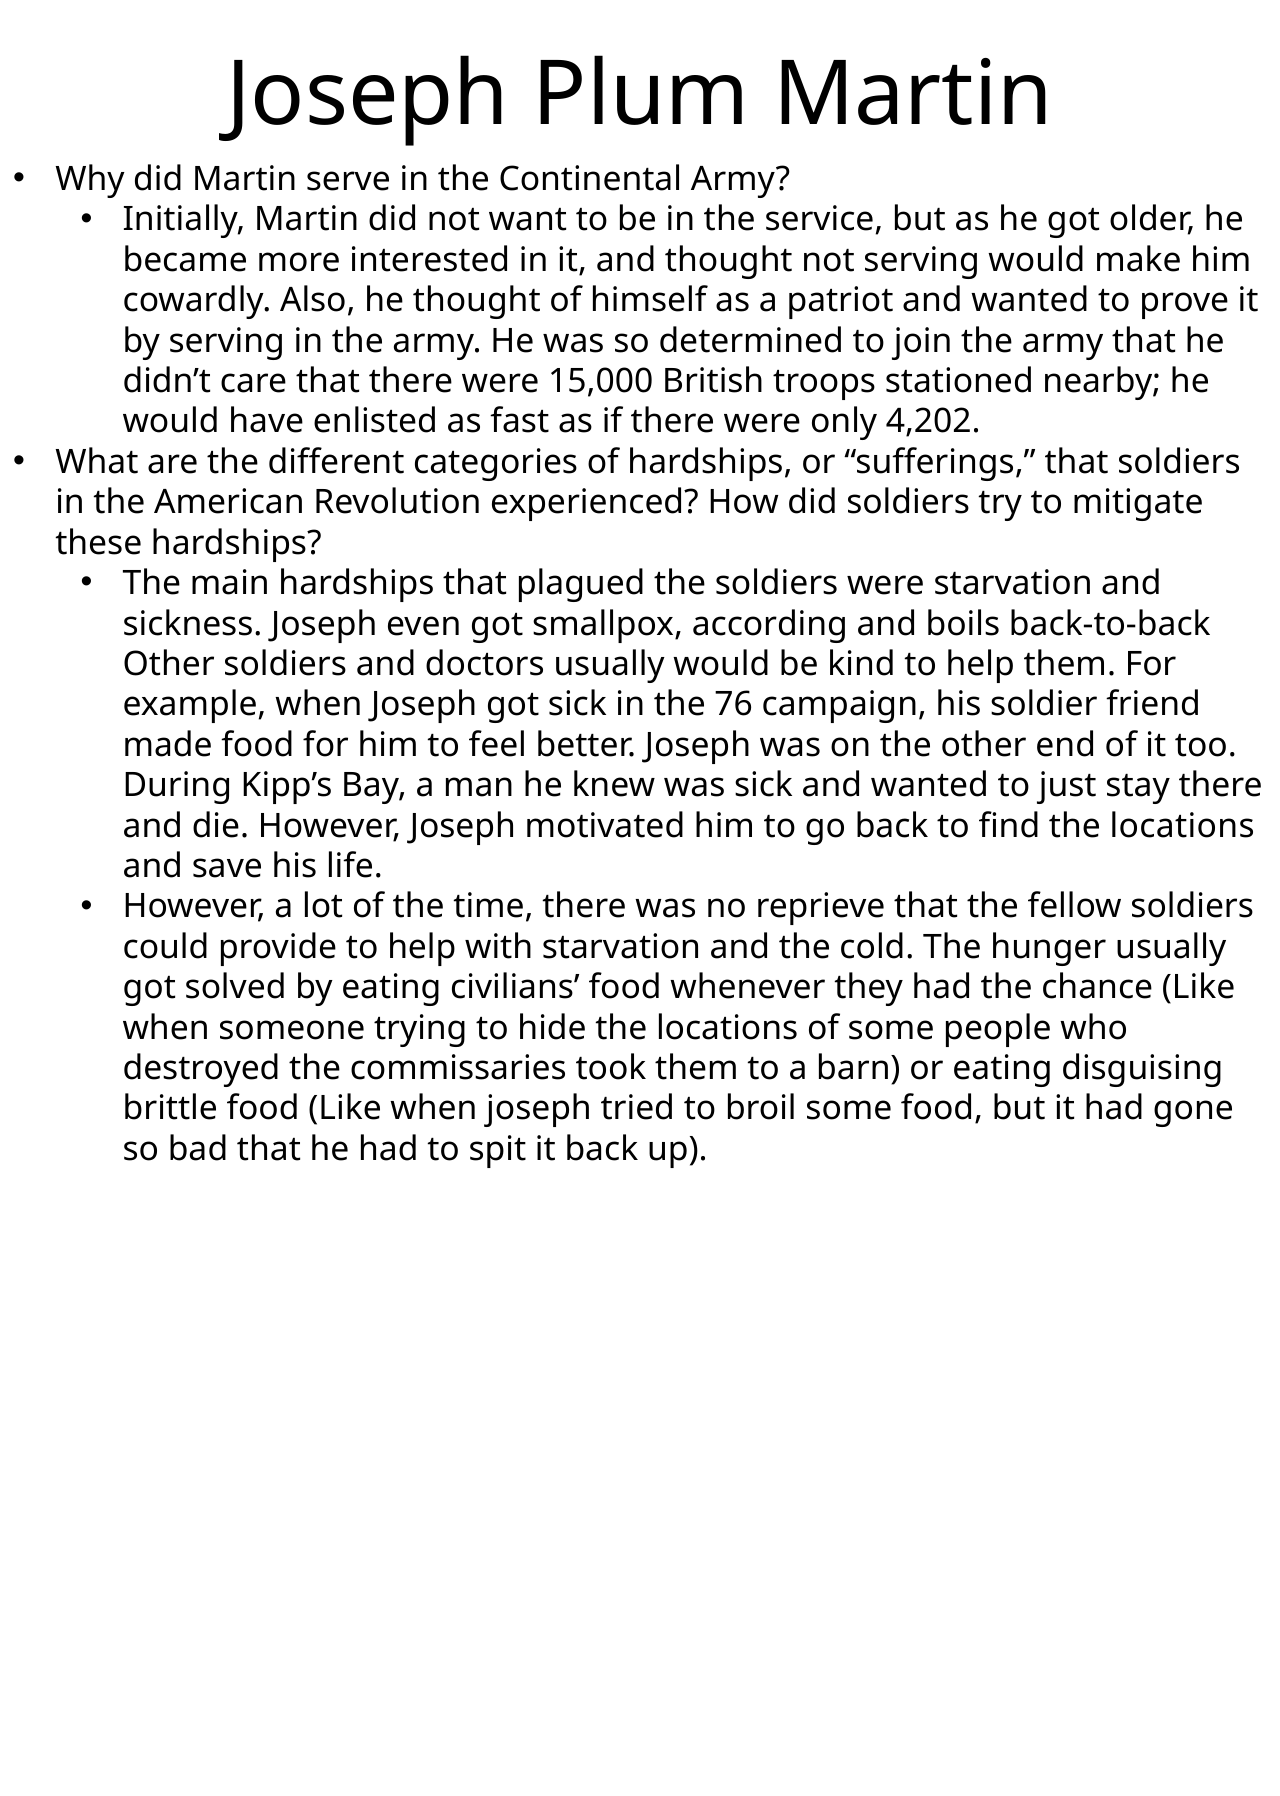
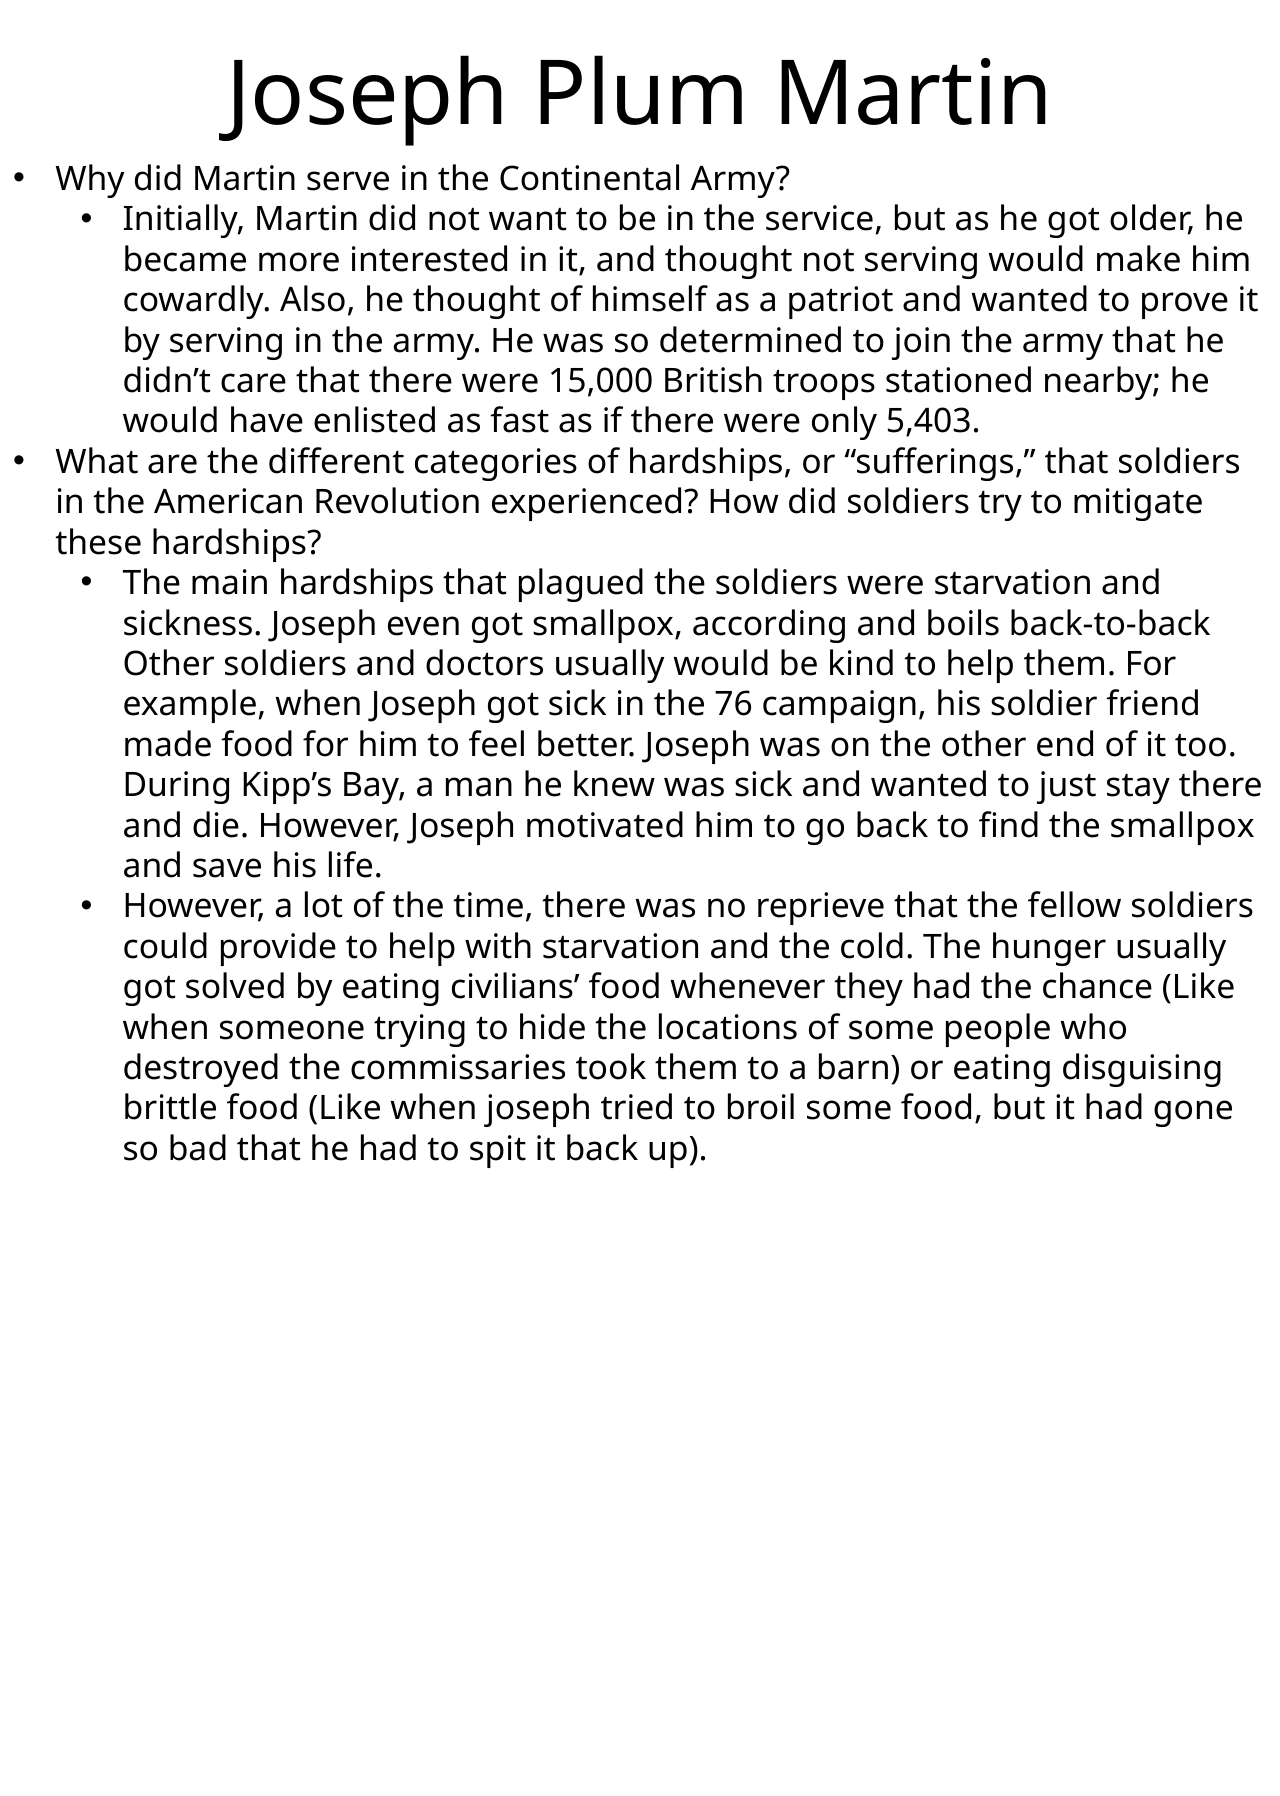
4,202: 4,202 -> 5,403 (933, 422)
find the locations: locations -> smallpox (1182, 826)
